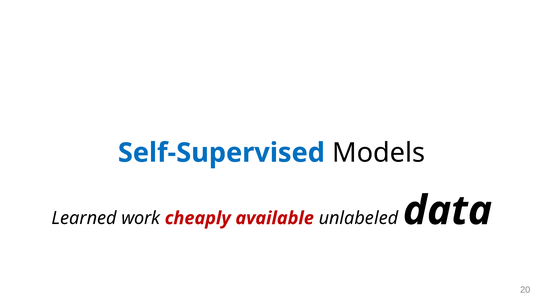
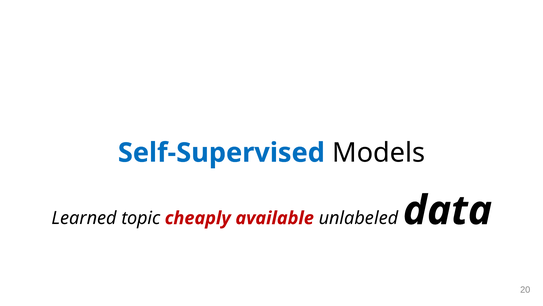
work: work -> topic (141, 218)
